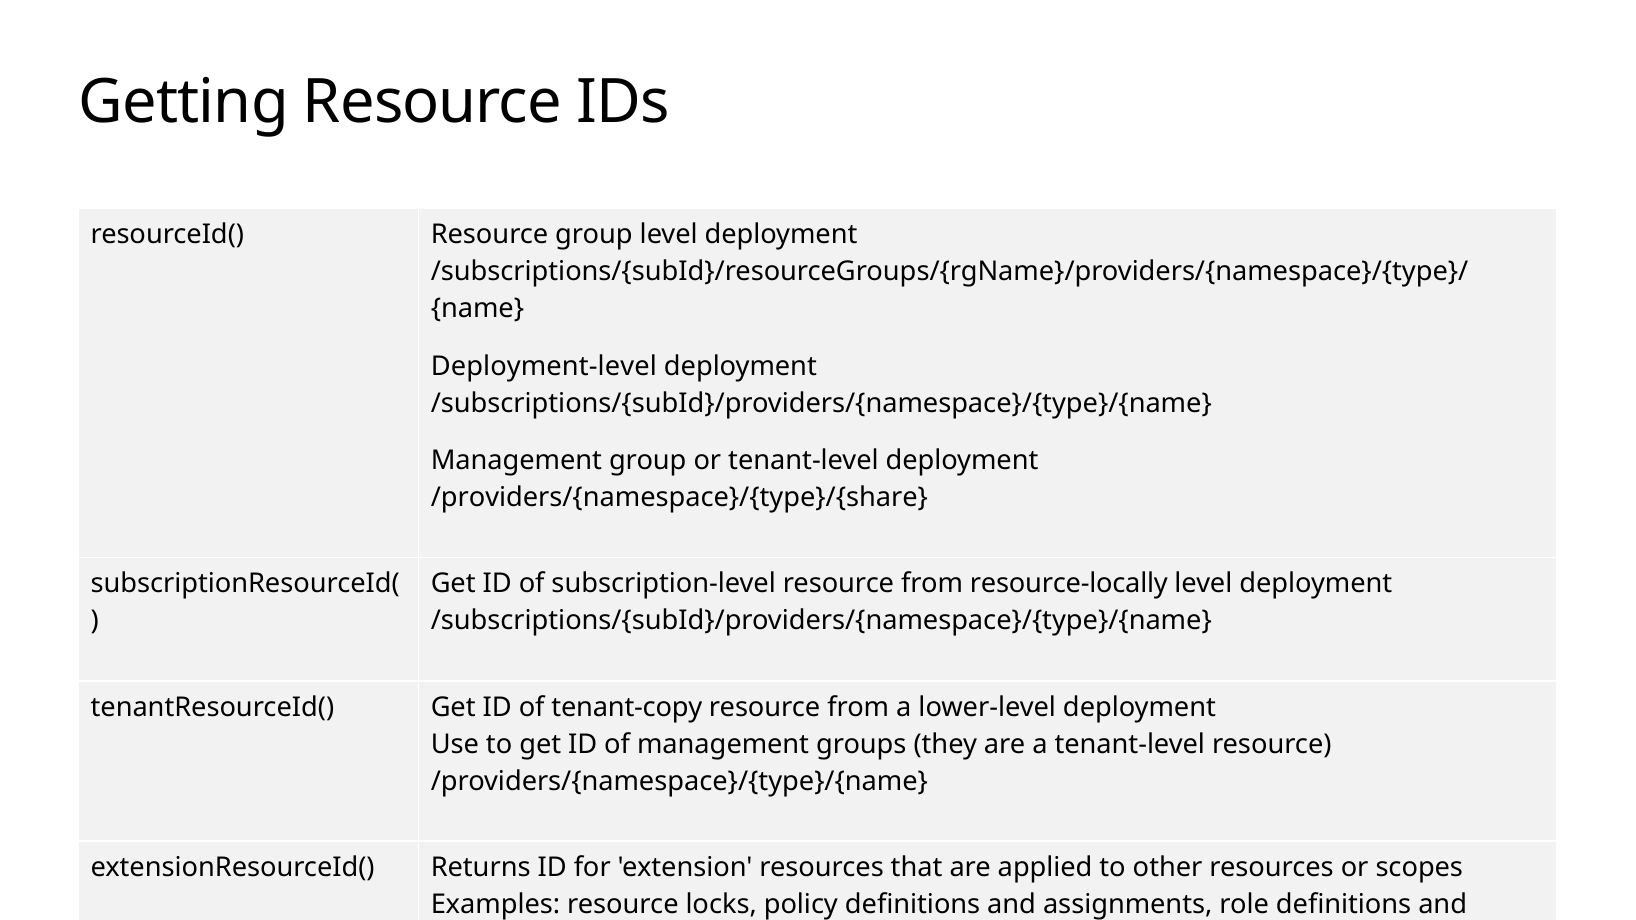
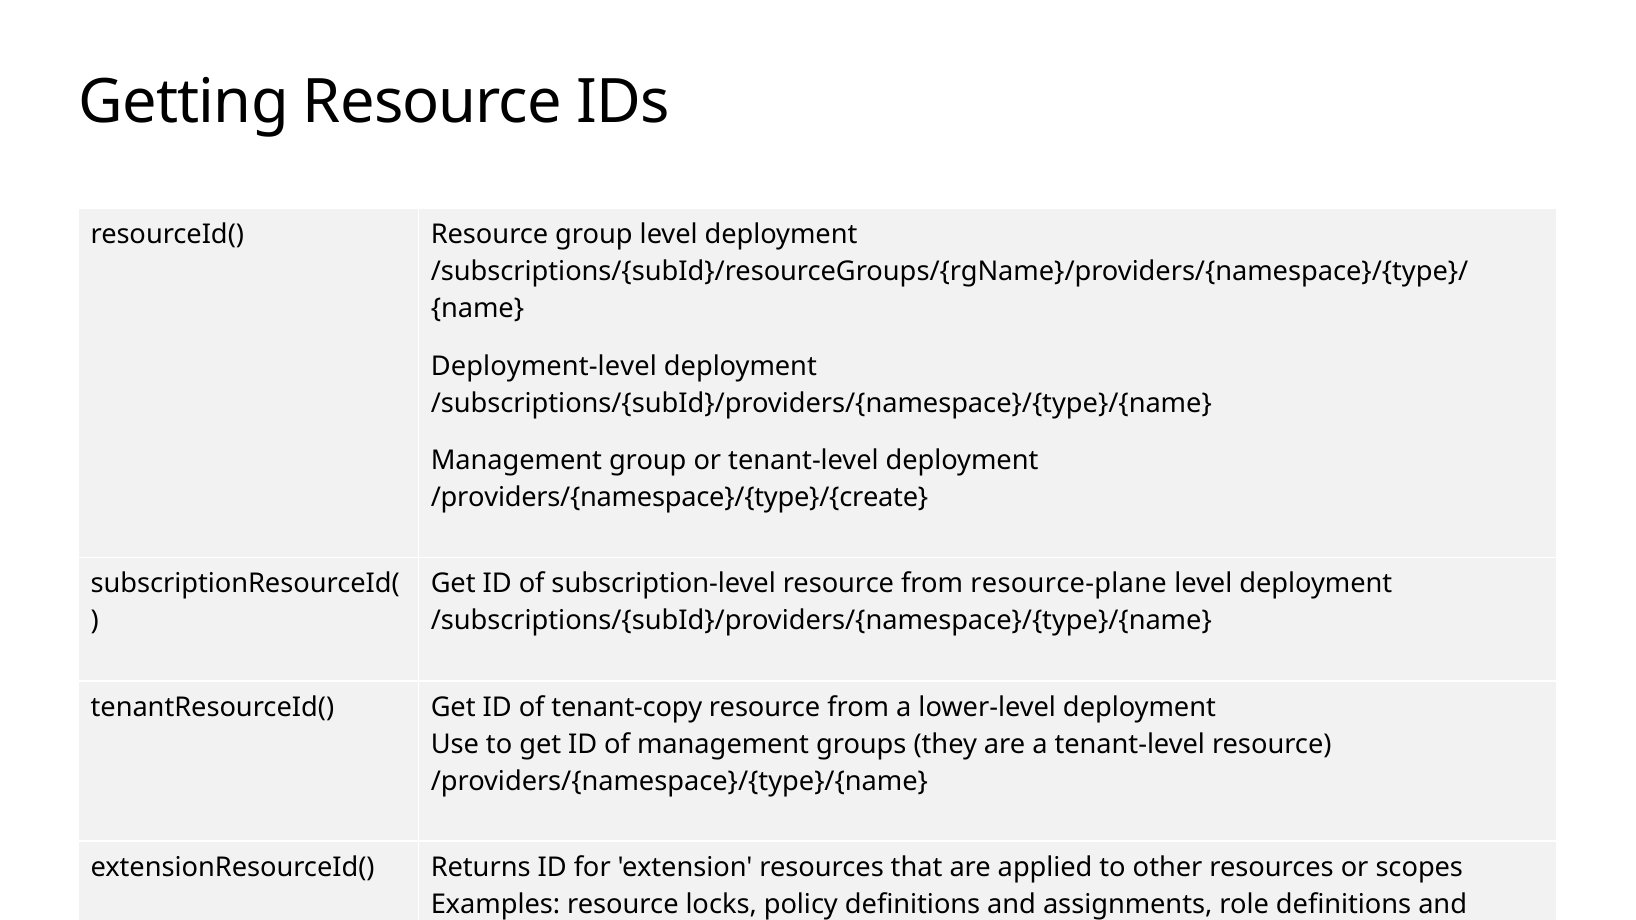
/providers/{namespace}/{type}/{share: /providers/{namespace}/{type}/{share -> /providers/{namespace}/{type}/{create (680, 498)
resource-locally: resource-locally -> resource-plane (1069, 584)
